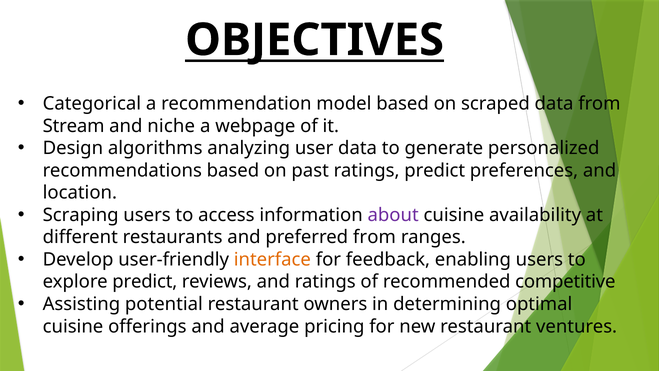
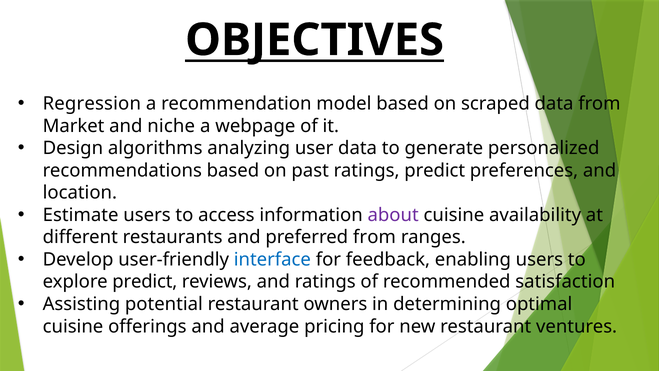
Categorical: Categorical -> Regression (92, 104)
Stream: Stream -> Market (74, 126)
Scraping: Scraping -> Estimate (81, 215)
interface colour: orange -> blue (272, 259)
competitive: competitive -> satisfaction (565, 282)
